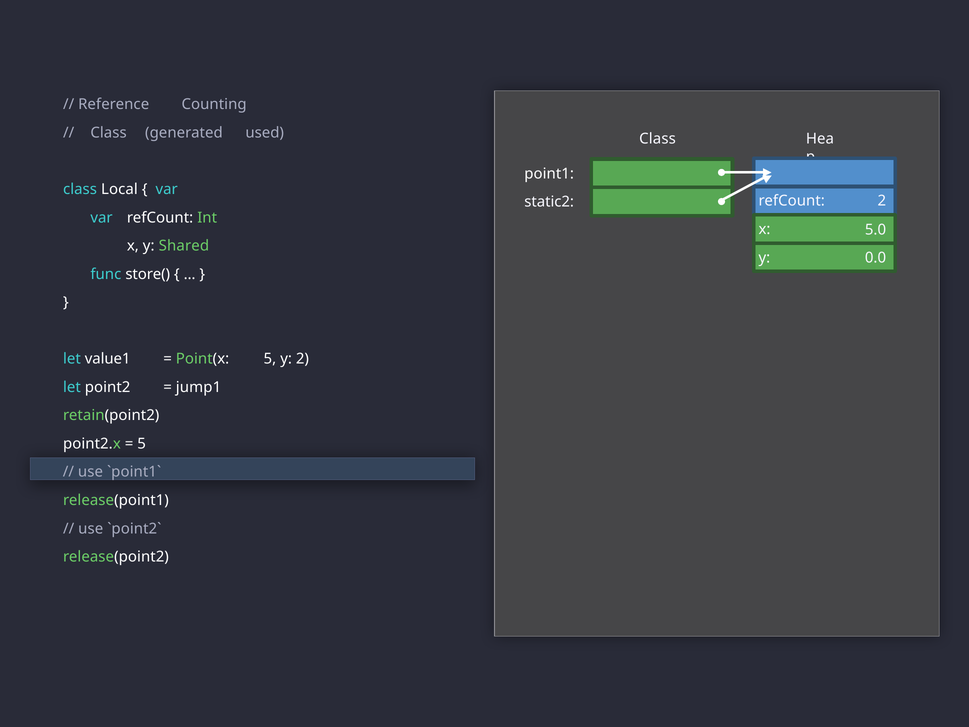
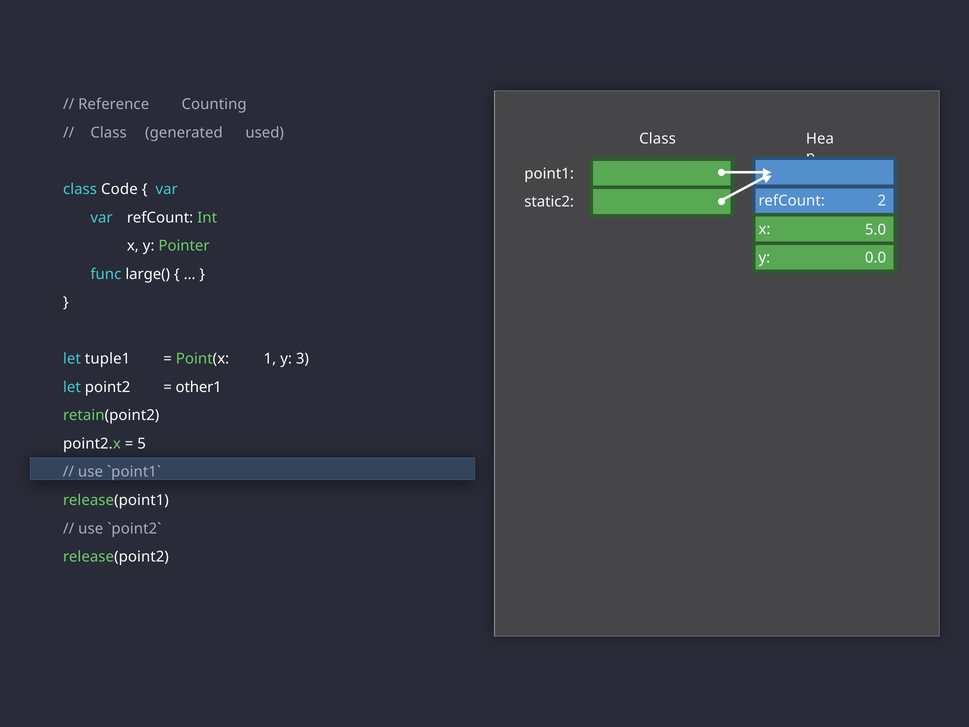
Local: Local -> Code (119, 189)
Shared: Shared -> Pointer (184, 246)
store(: store( -> large( (148, 274)
value1: value1 -> tuple1 (108, 359)
5: 5 -> 1 (270, 359)
2: 2 -> 3 (302, 359)
jump1: jump1 -> other1 (199, 387)
